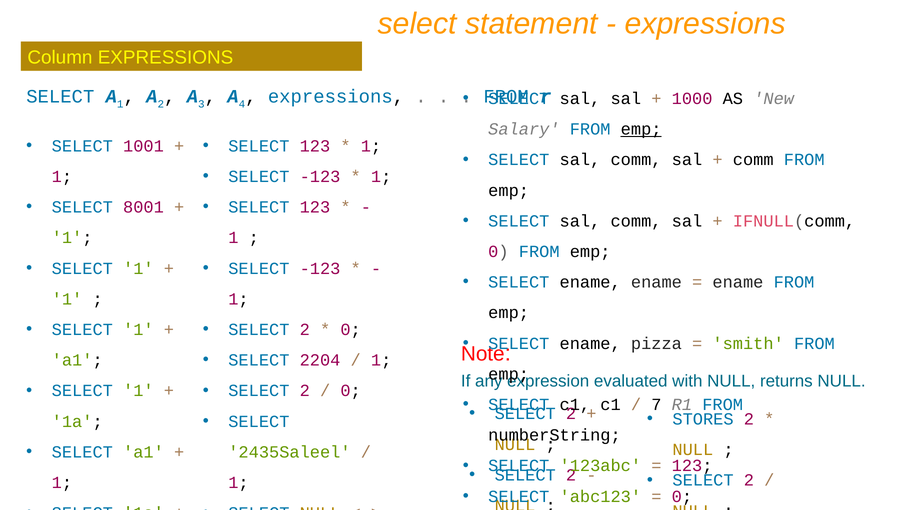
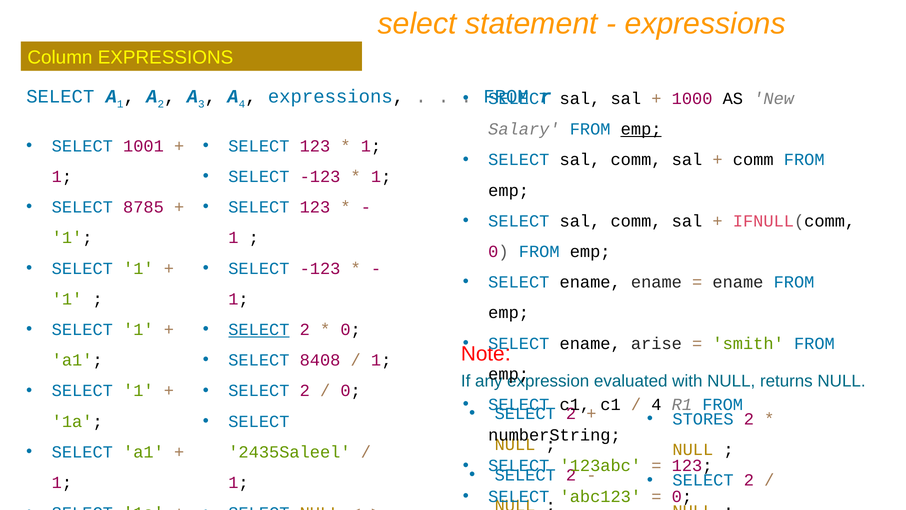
8001: 8001 -> 8785 (143, 207)
SELECT underline: none -> present (259, 329)
pizza: pizza -> arise (656, 343)
2204: 2204 -> 8408 (320, 360)
7: 7 -> 4 (656, 404)
